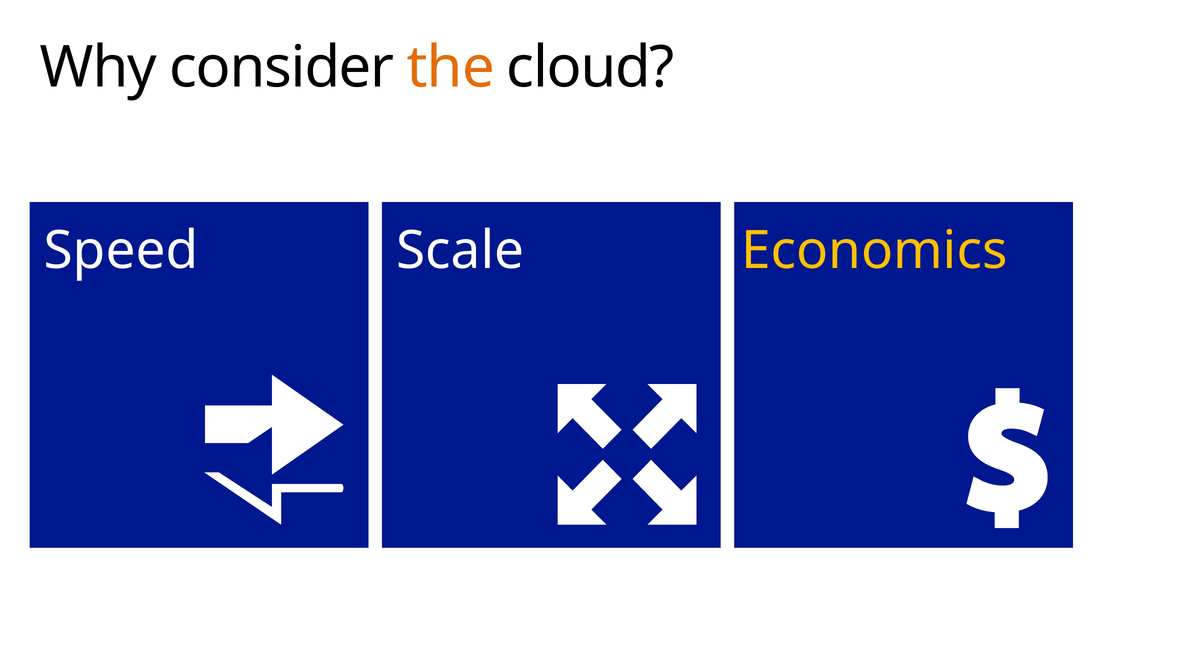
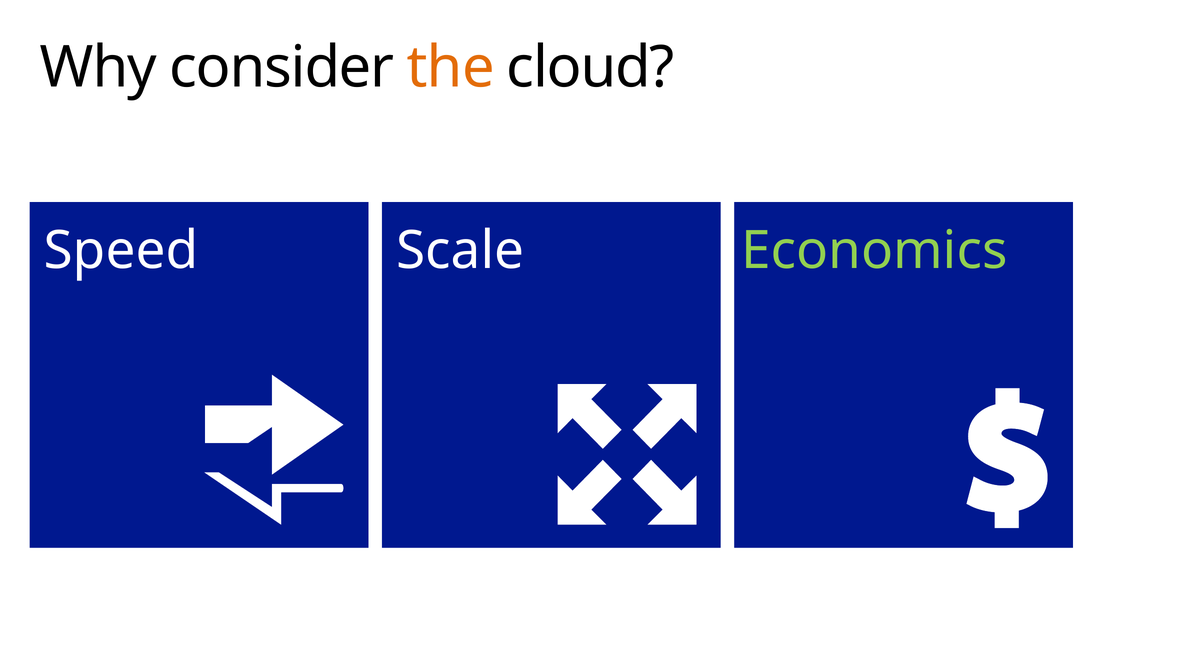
Economics colour: yellow -> light green (874, 251)
